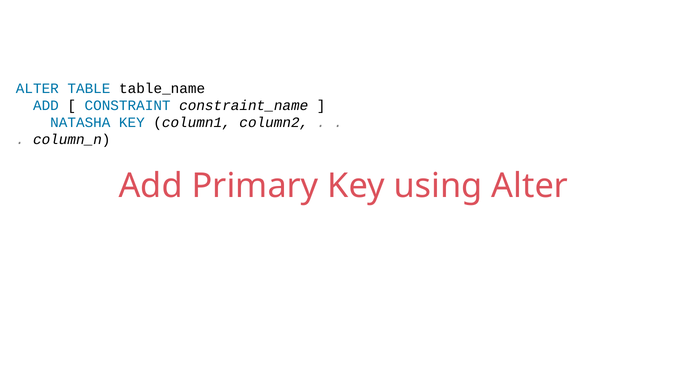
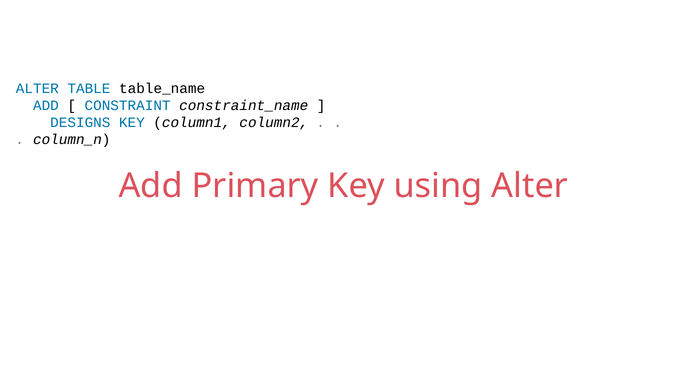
NATASHA: NATASHA -> DESIGNS (80, 123)
